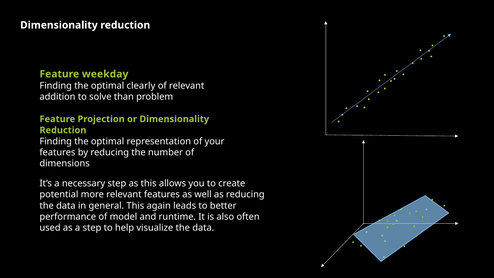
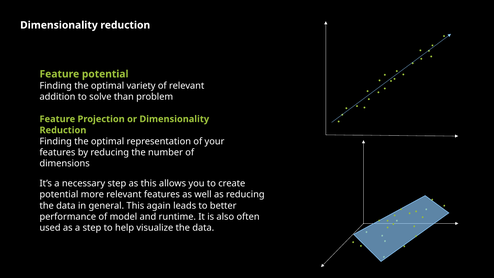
Feature weekday: weekday -> potential (105, 74)
clearly: clearly -> variety (141, 86)
